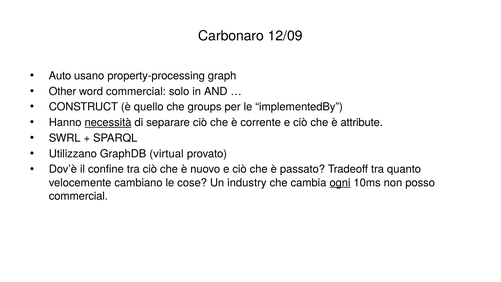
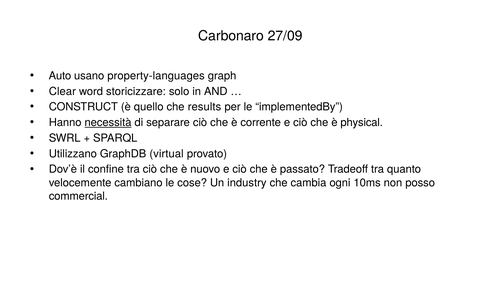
12/09: 12/09 -> 27/09 (285, 36)
property-processing: property-processing -> property-languages (156, 76)
Other: Other -> Clear (62, 91)
word commercial: commercial -> storicizzare (136, 91)
groups: groups -> results (205, 107)
attribute: attribute -> physical (362, 122)
ogni underline: present -> none (340, 183)
